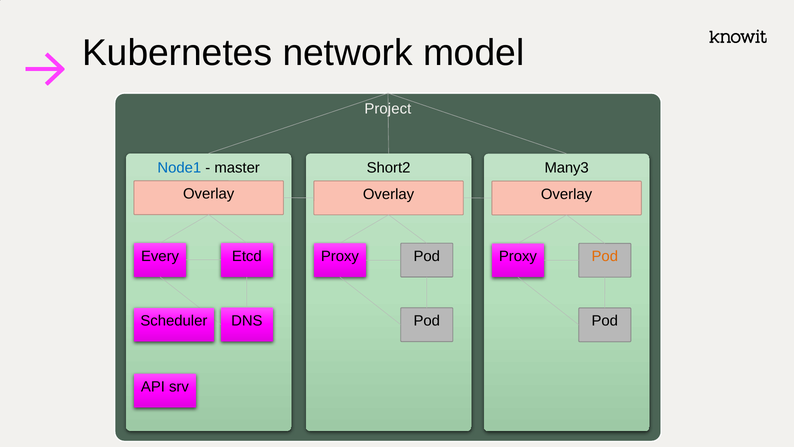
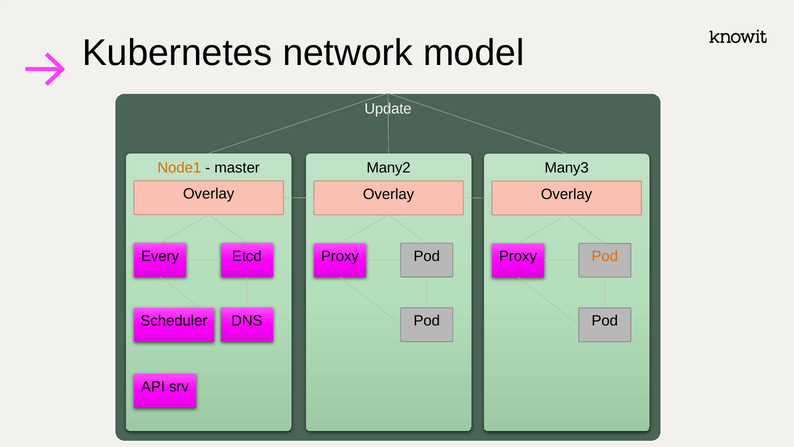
Project: Project -> Update (388, 109)
Node1 colour: blue -> orange (179, 167)
Short2: Short2 -> Many2 (389, 168)
